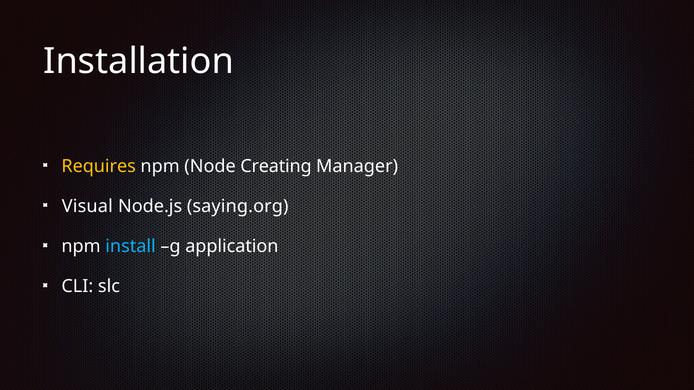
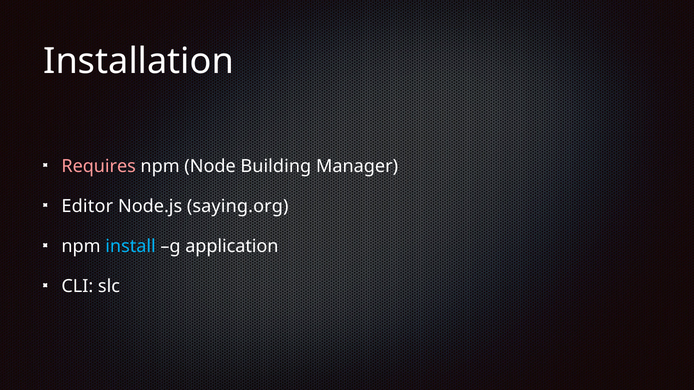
Requires colour: yellow -> pink (99, 166)
Creating: Creating -> Building (276, 166)
Visual: Visual -> Editor (87, 207)
